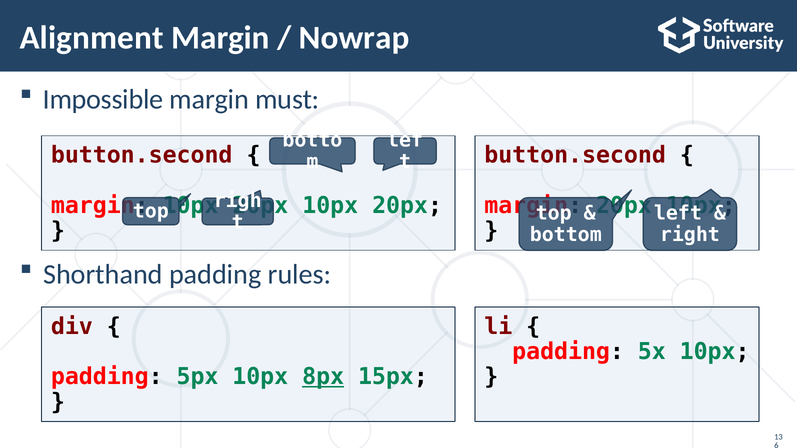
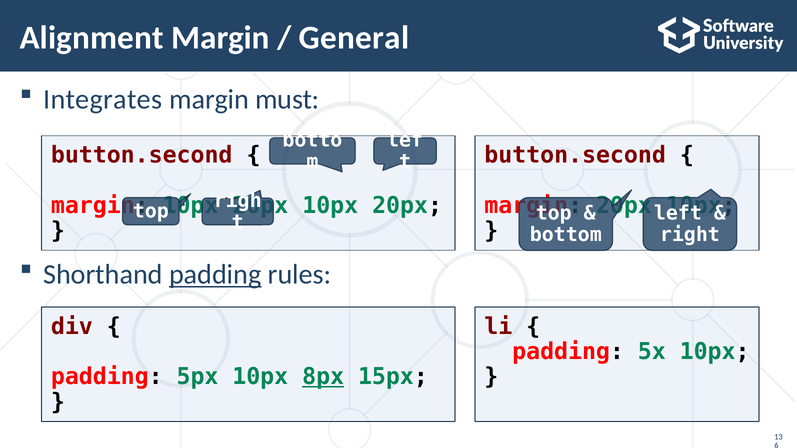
Nowrap: Nowrap -> General (354, 38)
Impossible: Impossible -> Integrates (103, 99)
padding underline: none -> present (215, 275)
